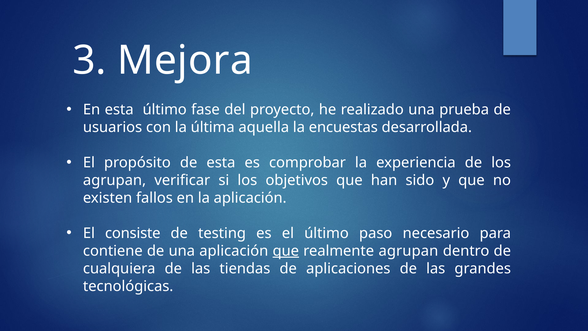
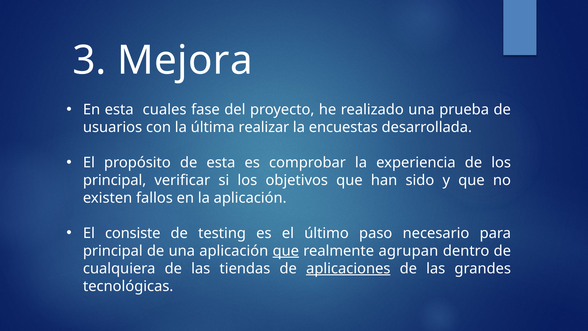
esta último: último -> cuales (165, 110)
aquella: aquella -> realizar (264, 127)
agrupan: agrupan -> principal (115, 180)
contiene: contiene -> principal (113, 251)
aplicaciones underline: none -> present (348, 268)
